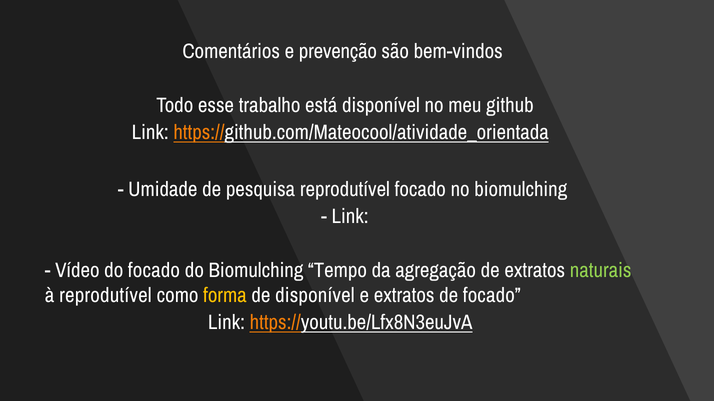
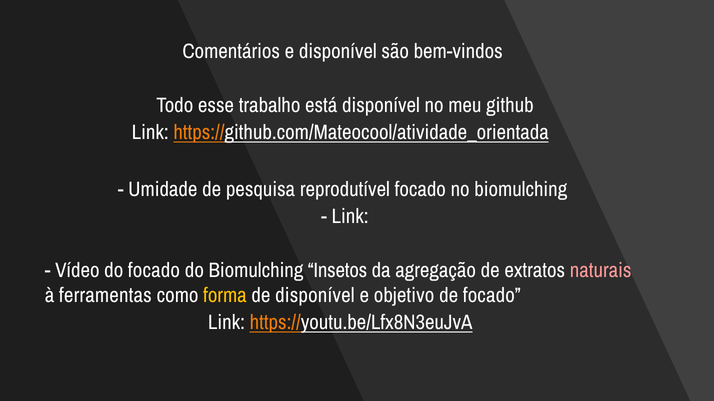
e prevenção: prevenção -> disponível (338, 52)
Tempo: Tempo -> Insetos (338, 271)
naturais colour: light green -> pink (601, 271)
à reprodutível: reprodutível -> ferramentas (105, 296)
e extratos: extratos -> objetivo (404, 296)
